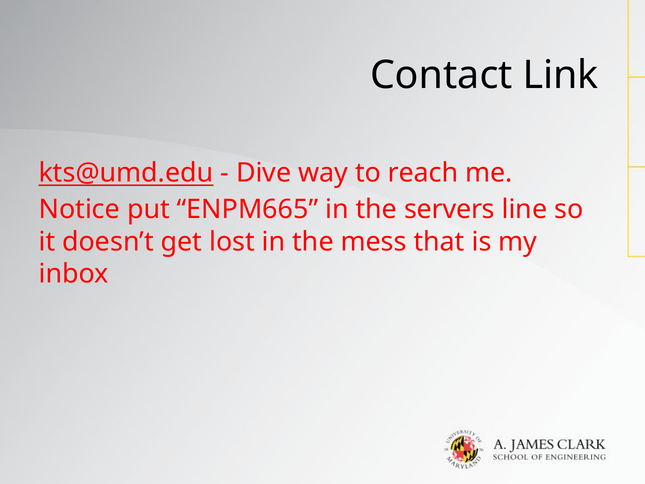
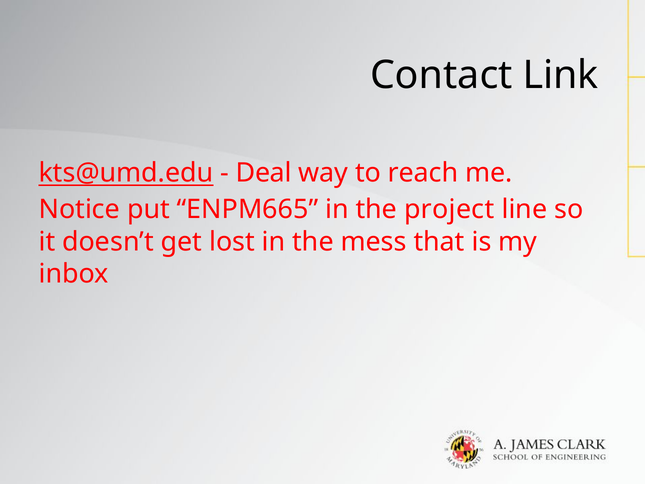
Dive: Dive -> Deal (264, 173)
servers: servers -> project (449, 209)
